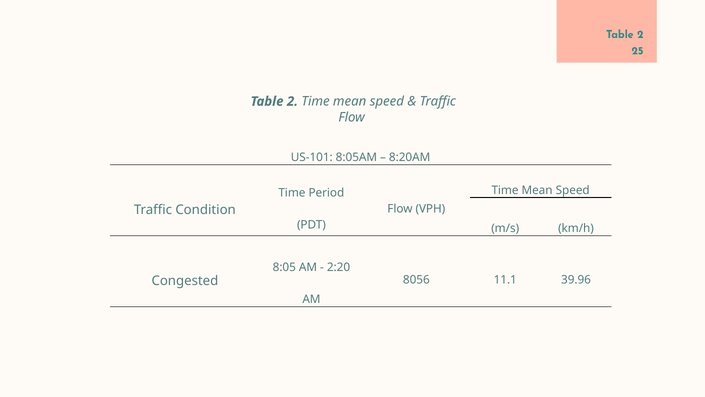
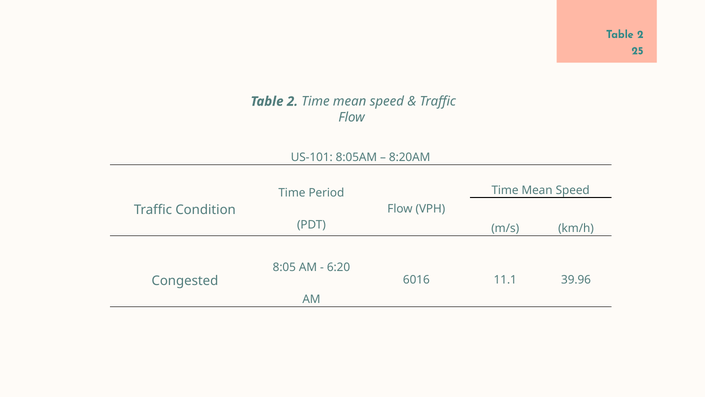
2:20: 2:20 -> 6:20 (338, 267)
8056: 8056 -> 6016 (416, 280)
